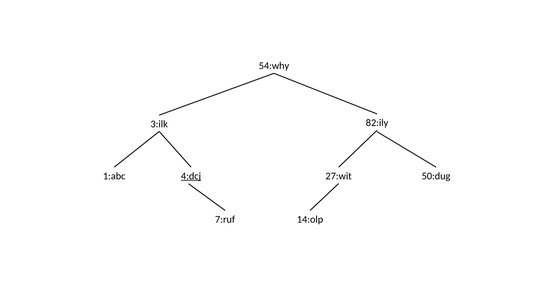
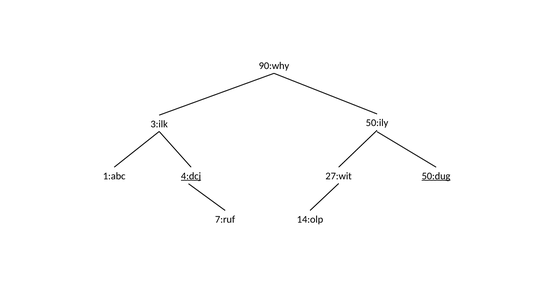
54:why: 54:why -> 90:why (274, 66)
82:ily: 82:ily -> 50:ily (377, 123)
50:dug underline: none -> present (436, 176)
